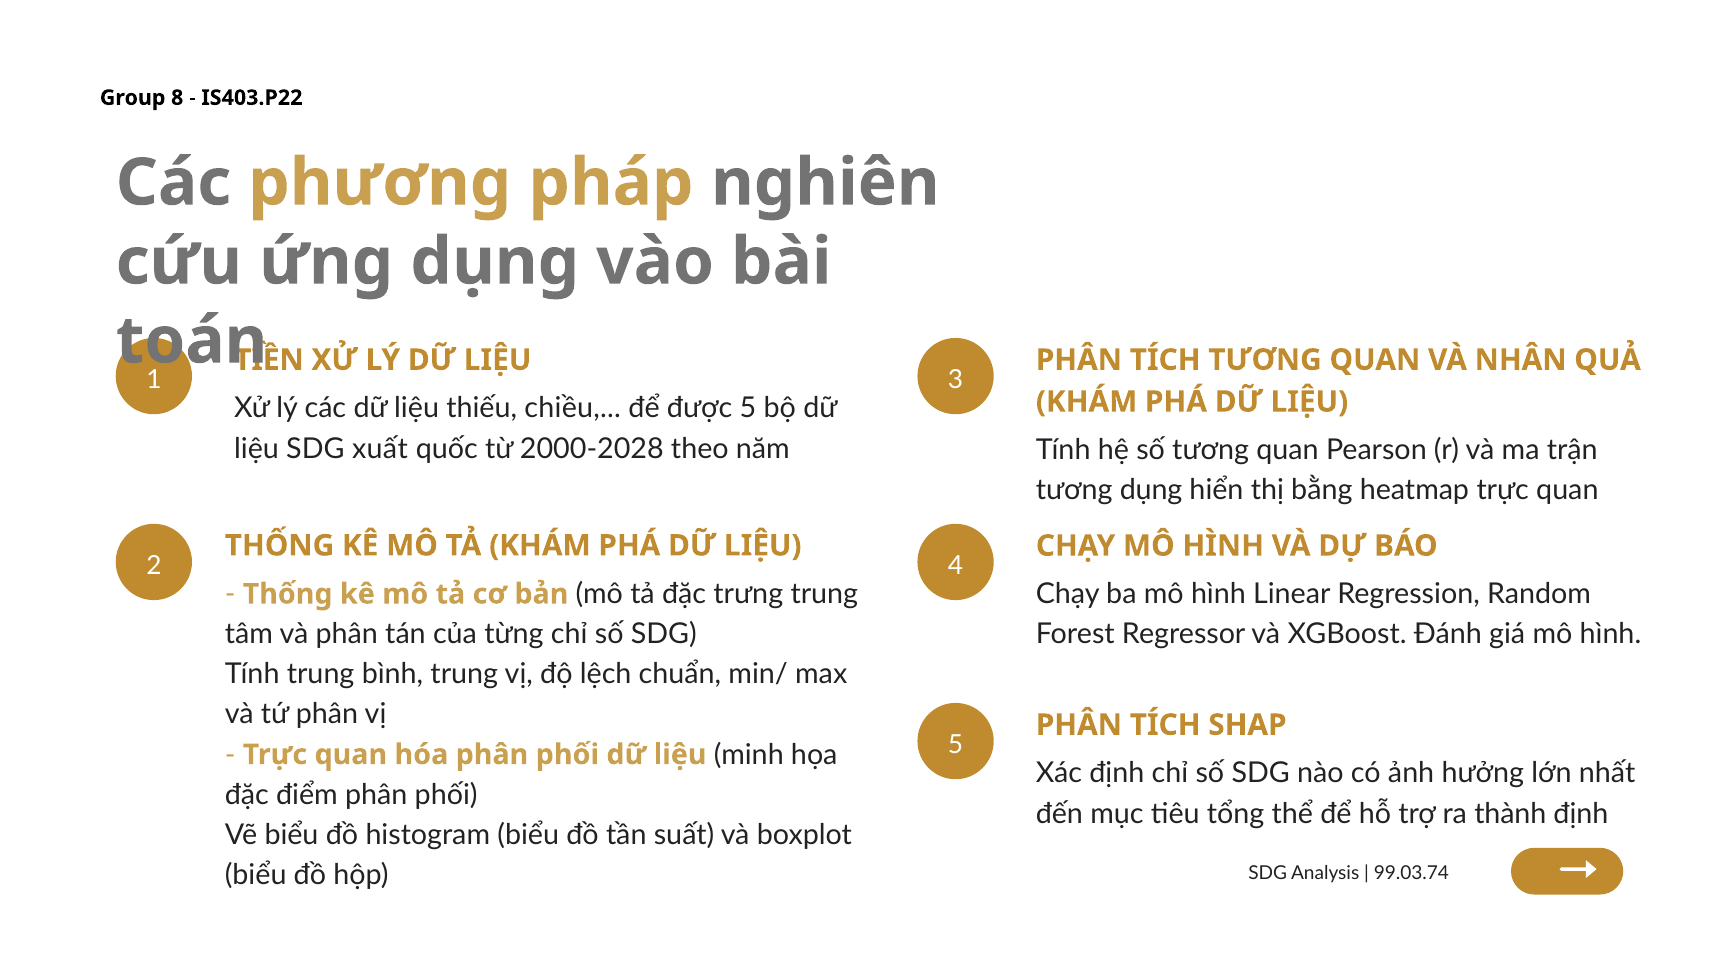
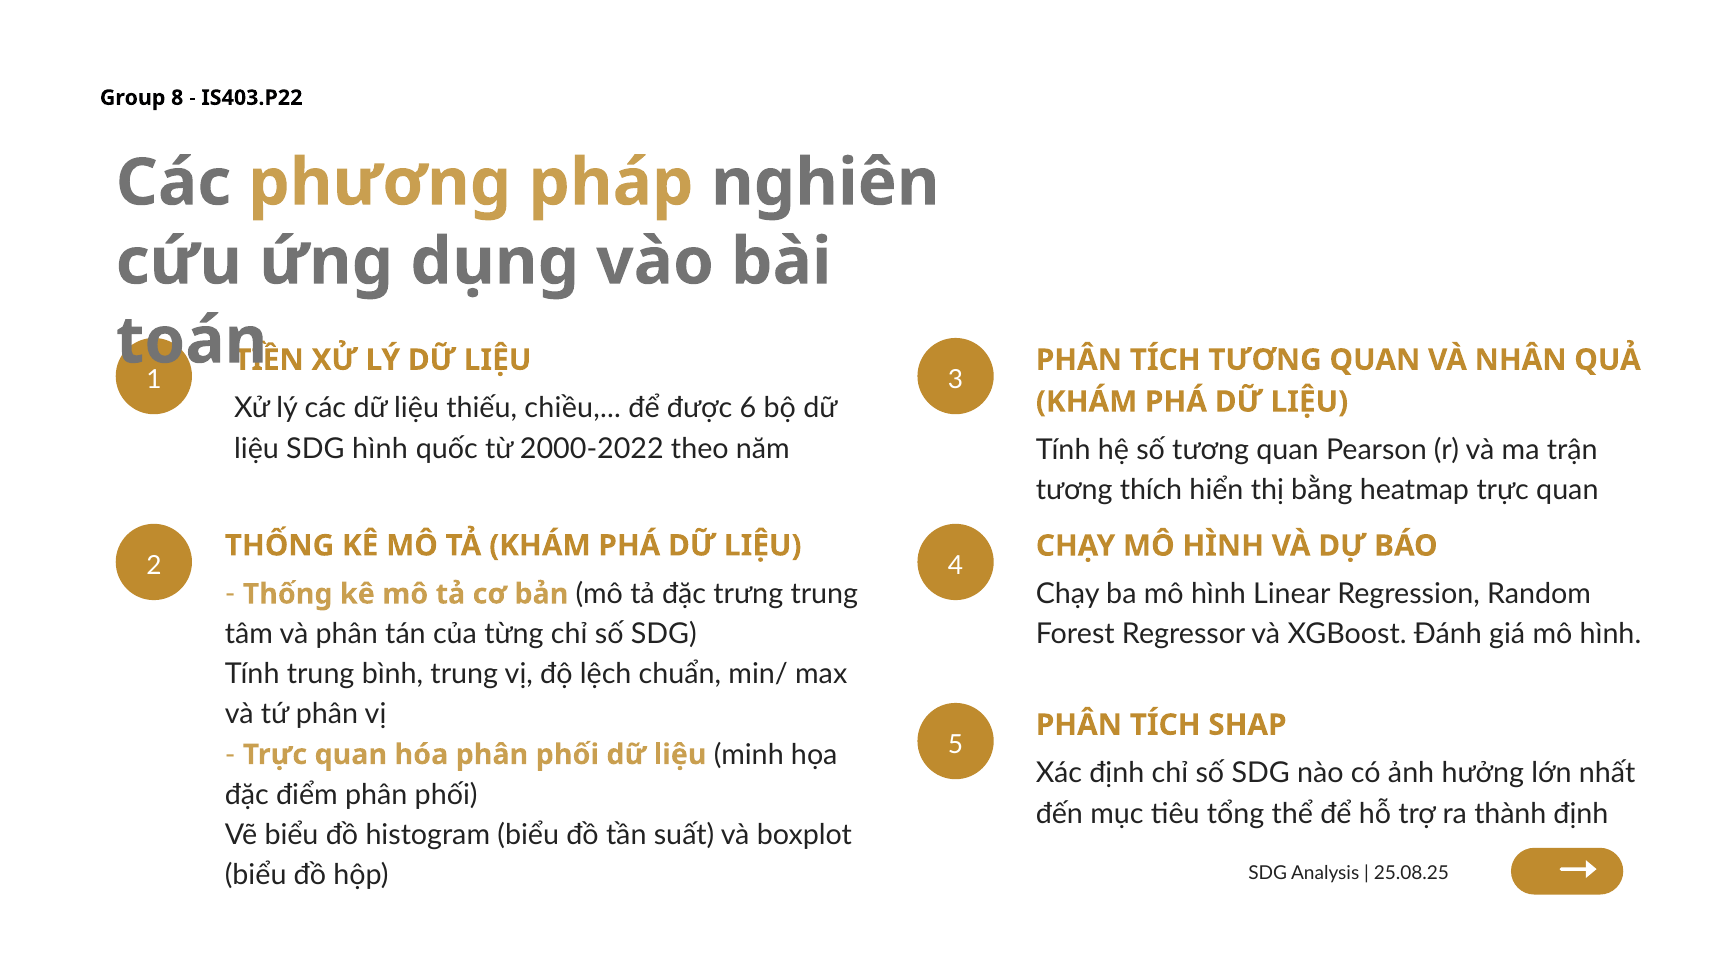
được 5: 5 -> 6 (748, 408)
SDG xuất: xuất -> hình (380, 448)
2000-2028: 2000-2028 -> 2000-2022 (592, 448)
dụng: dụng -> thích (1151, 490)
99.03.74: 99.03.74 -> 25.08.25 (1411, 873)
